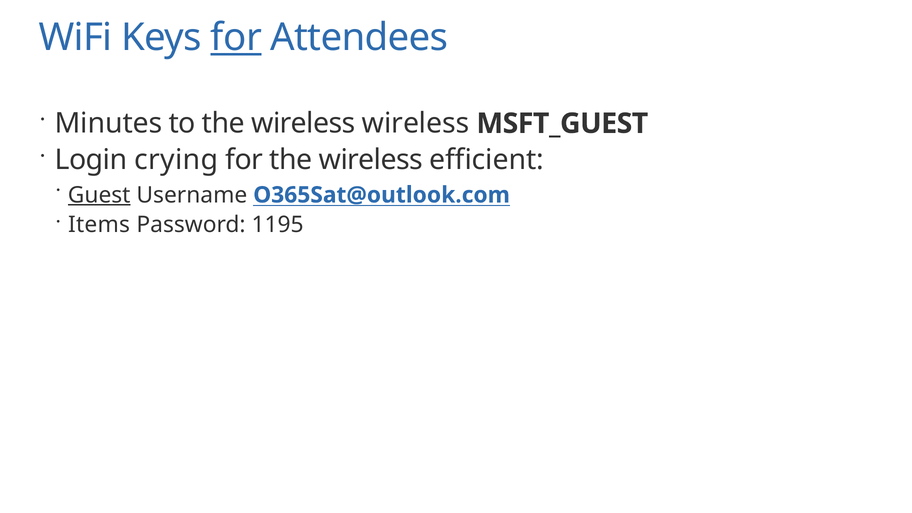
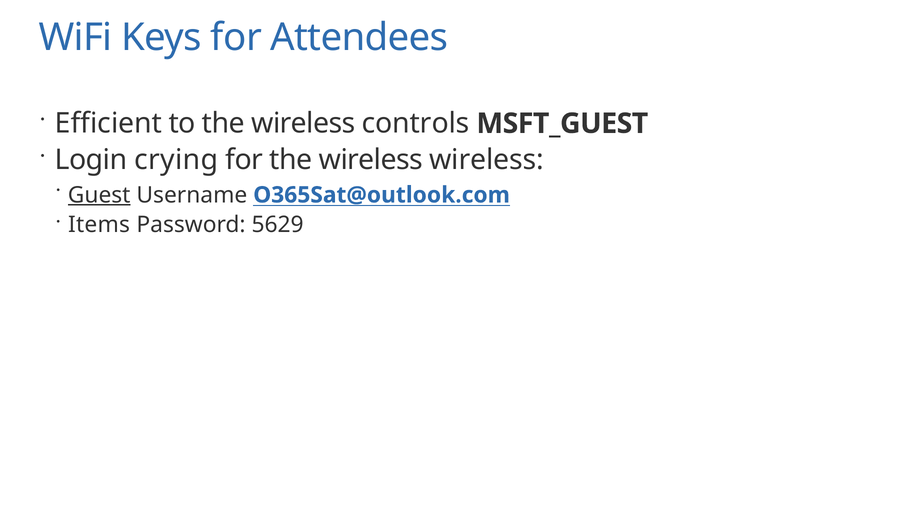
for underline: present -> none (236, 38)
Minutes: Minutes -> Efficient (108, 124)
wireless wireless: wireless -> controls (416, 124)
wireless efficient: efficient -> wireless (487, 160)
1195: 1195 -> 5629 (278, 225)
